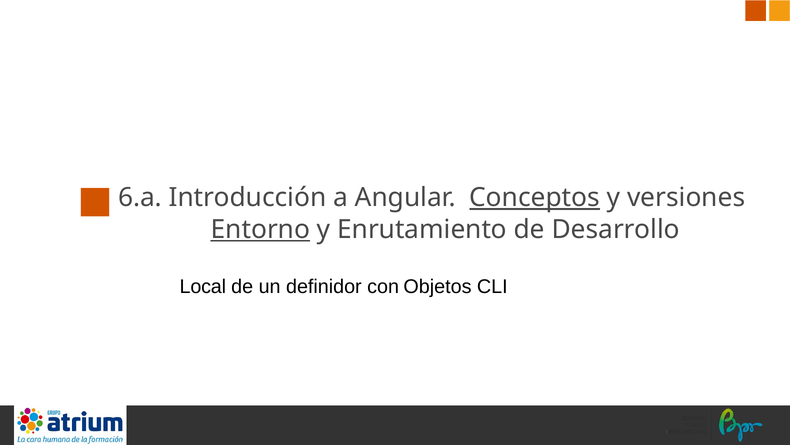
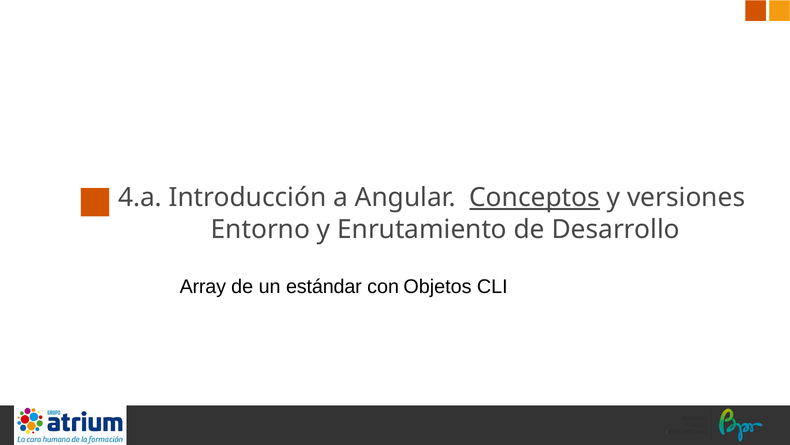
6.a: 6.a -> 4.a (140, 197)
Entorno underline: present -> none (260, 229)
Local: Local -> Array (203, 287)
definidor: definidor -> estándar (324, 287)
